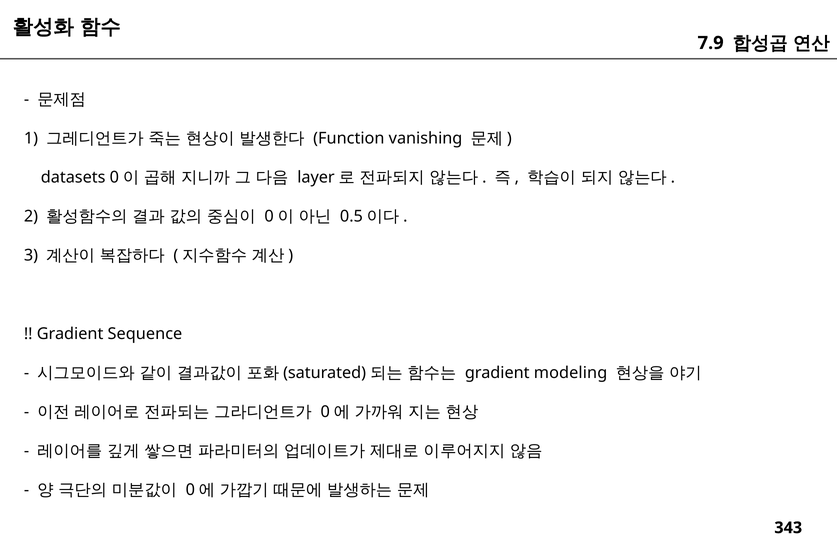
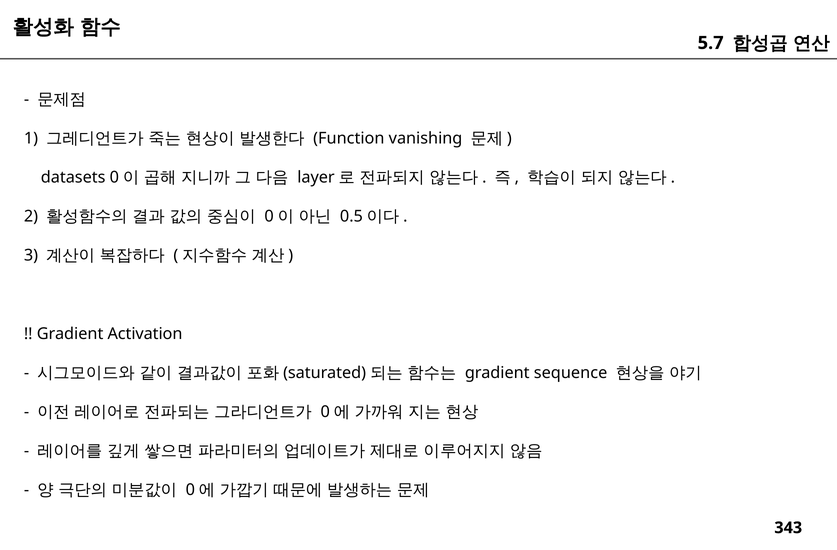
7.9: 7.9 -> 5.7 (711, 43)
Sequence: Sequence -> Activation (145, 334)
modeling: modeling -> sequence (571, 373)
